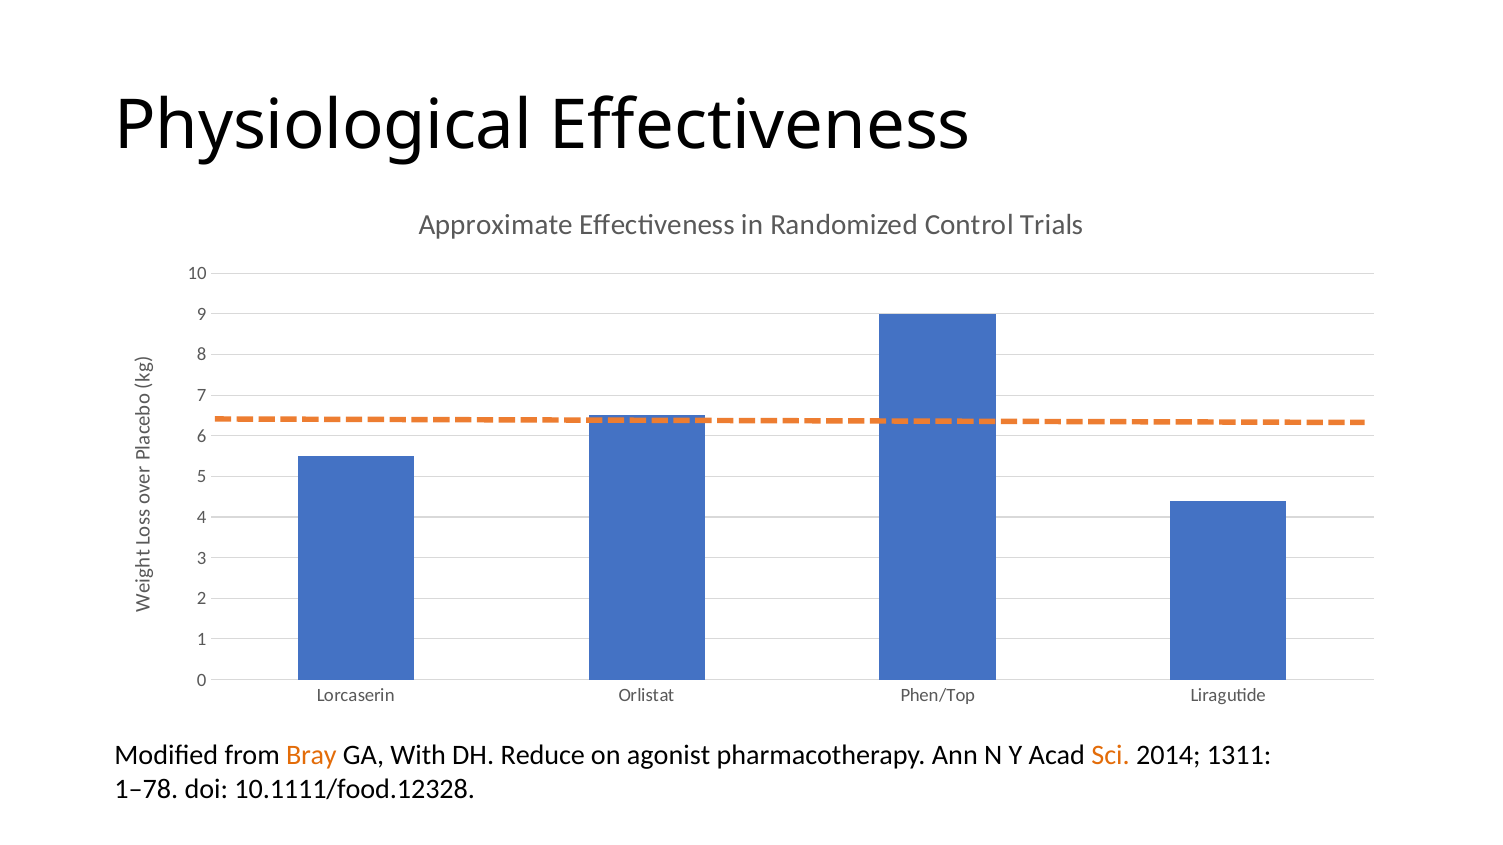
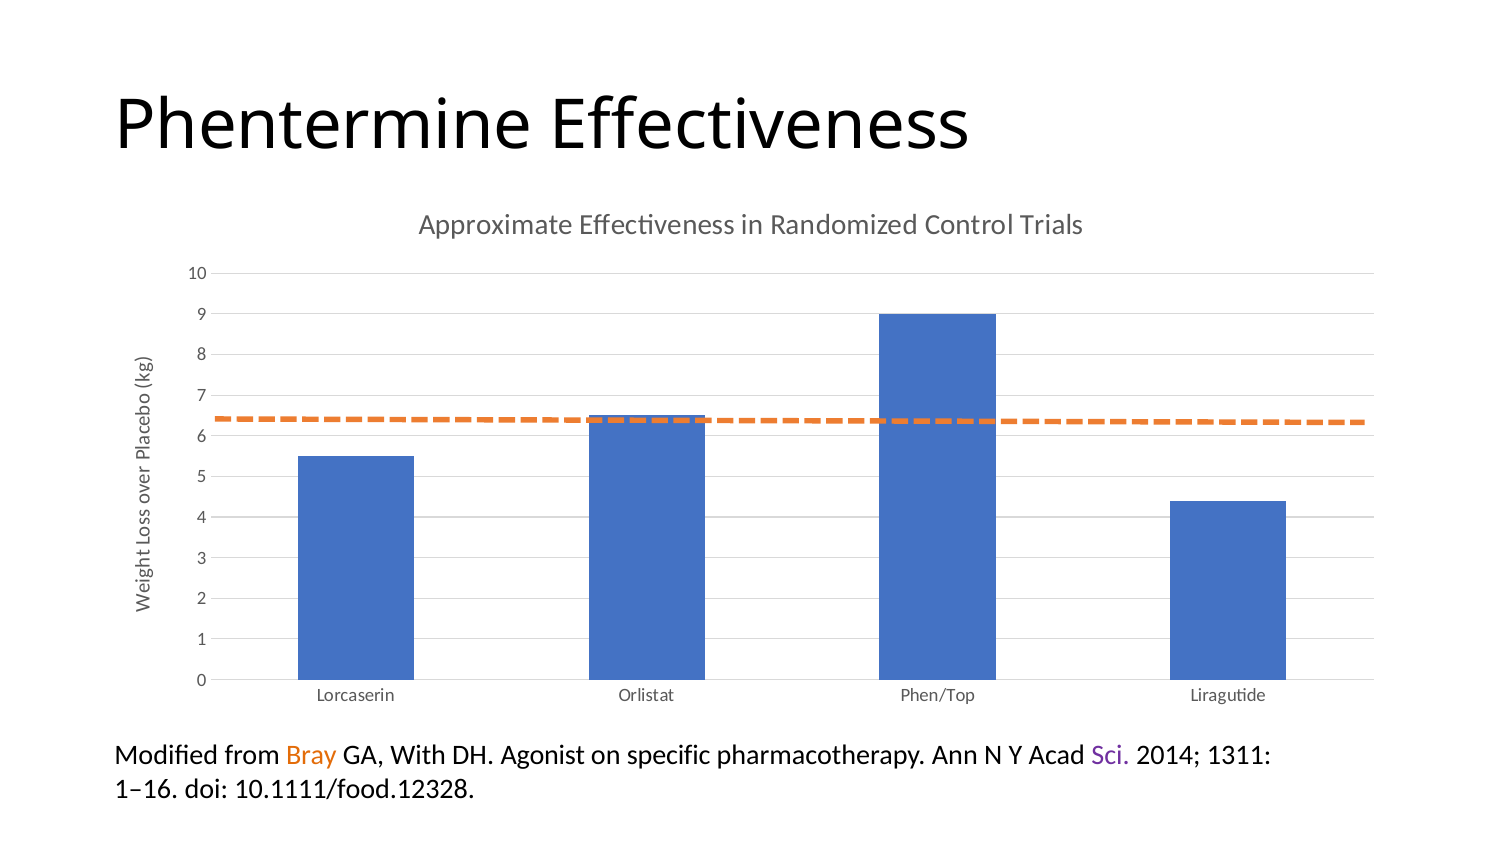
Physiological: Physiological -> Phentermine (323, 126)
Reduce: Reduce -> Agonist (543, 756)
agonist: agonist -> specific (669, 756)
Sci colour: orange -> purple (1111, 756)
1–78: 1–78 -> 1–16 (146, 790)
